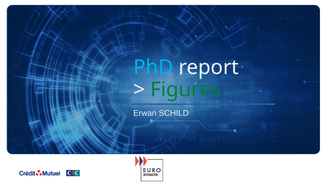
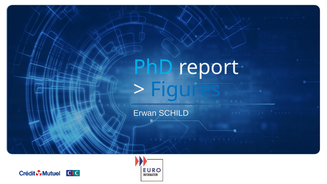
Figures colour: green -> blue (186, 89)
